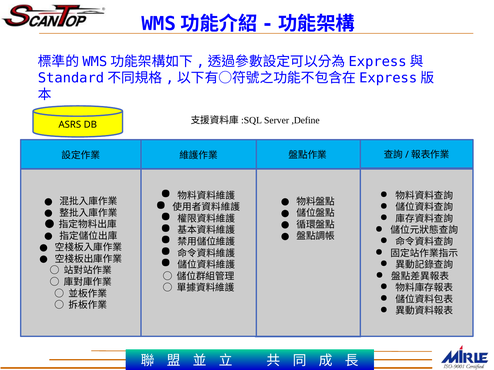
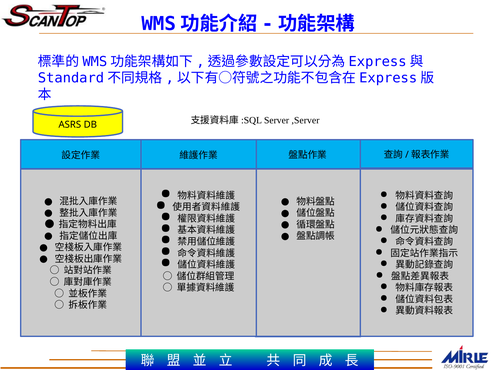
,Define: ,Define -> ,Server (305, 120)
